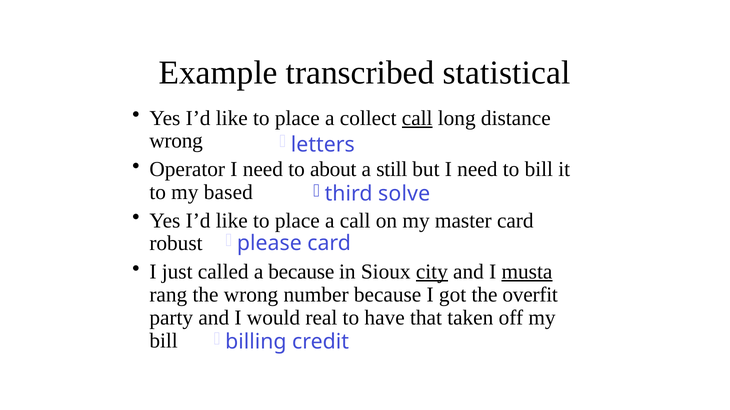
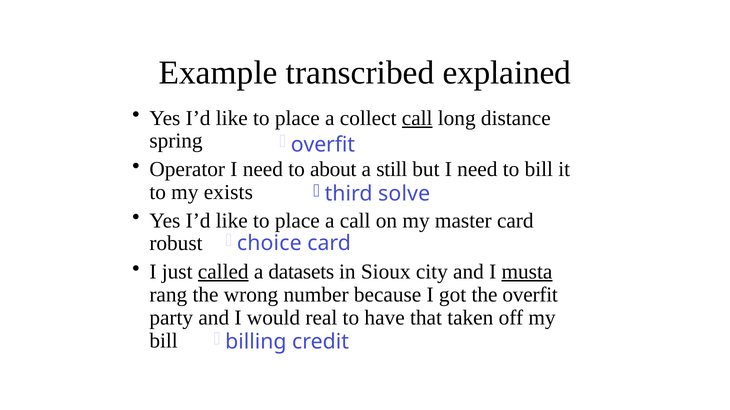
statistical: statistical -> explained (507, 73)
wrong: wrong -> spring (176, 141)
letters: letters -> overfit (323, 145)
based: based -> exists (228, 192)
please: please -> choice (269, 244)
called underline: none -> present (223, 272)
a because: because -> datasets (301, 272)
city underline: present -> none (432, 272)
